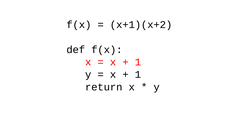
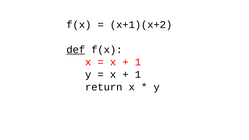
def underline: none -> present (76, 50)
